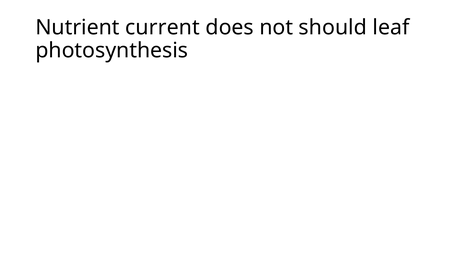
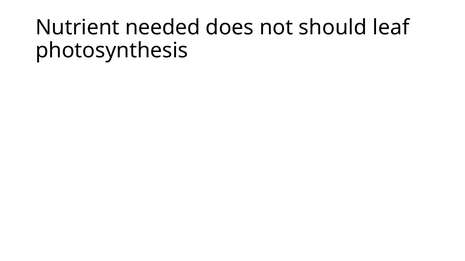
current: current -> needed (163, 28)
